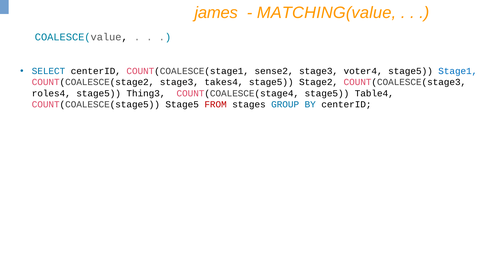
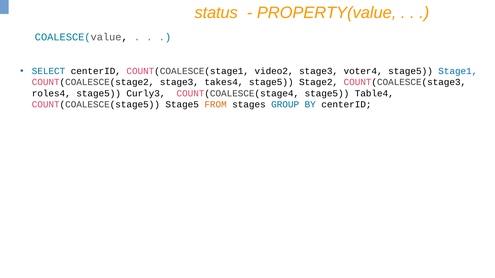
james: james -> status (216, 13)
MATCHING(value: MATCHING(value -> PROPERTY(value (327, 13)
sense2: sense2 -> video2 (274, 71)
Thing3: Thing3 -> Curly3 (146, 94)
FROM colour: red -> orange (216, 105)
